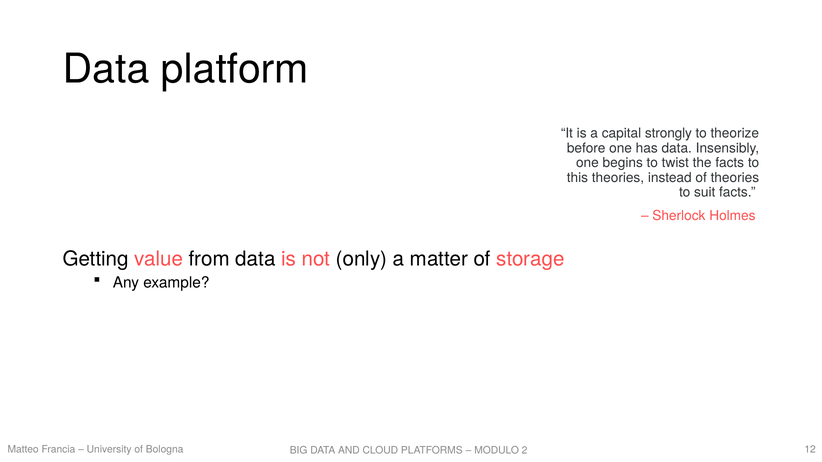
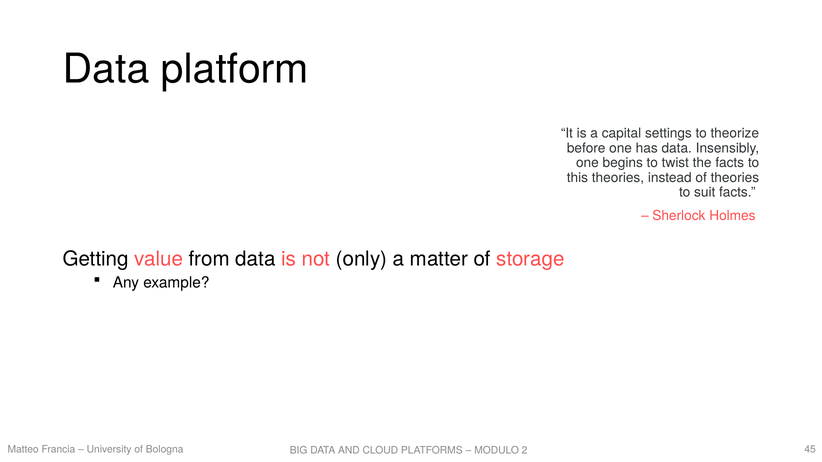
strongly: strongly -> settings (668, 133)
12: 12 -> 45 (810, 450)
